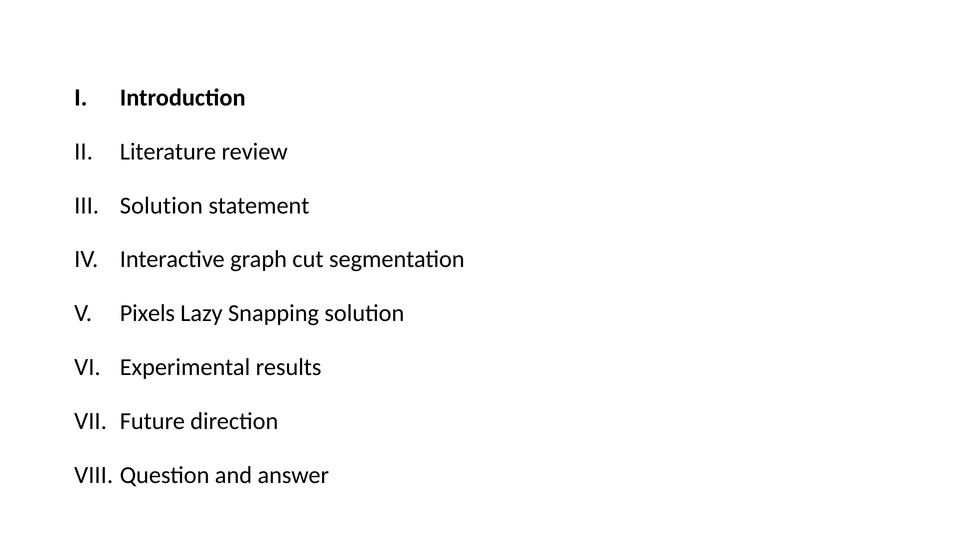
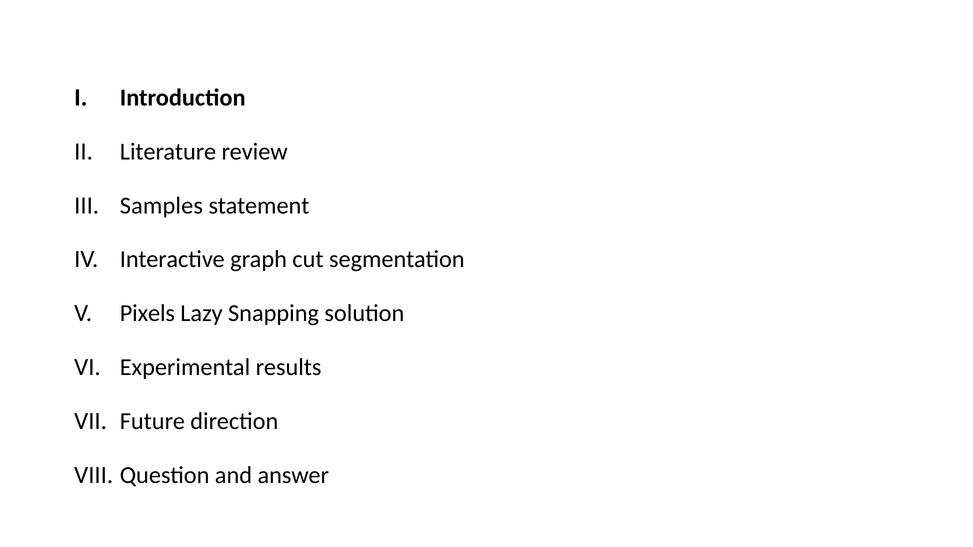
Solution: Solution -> Samples (161, 206)
